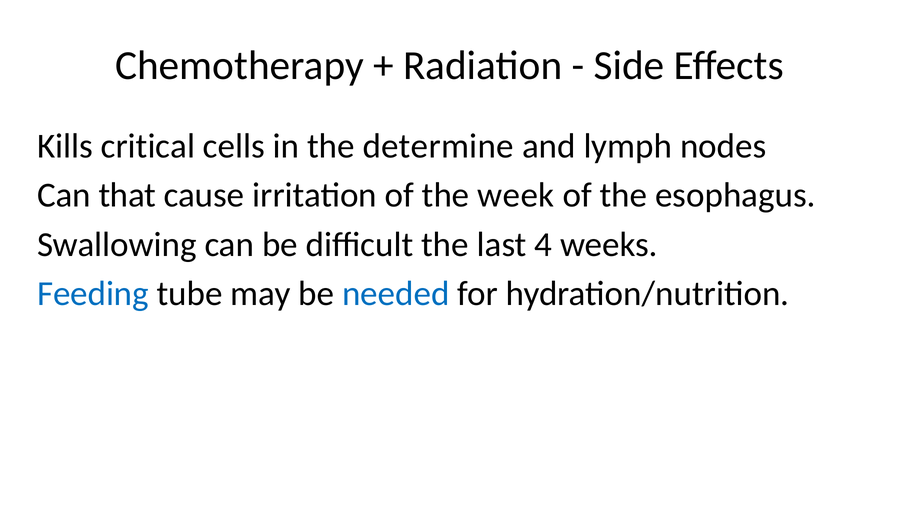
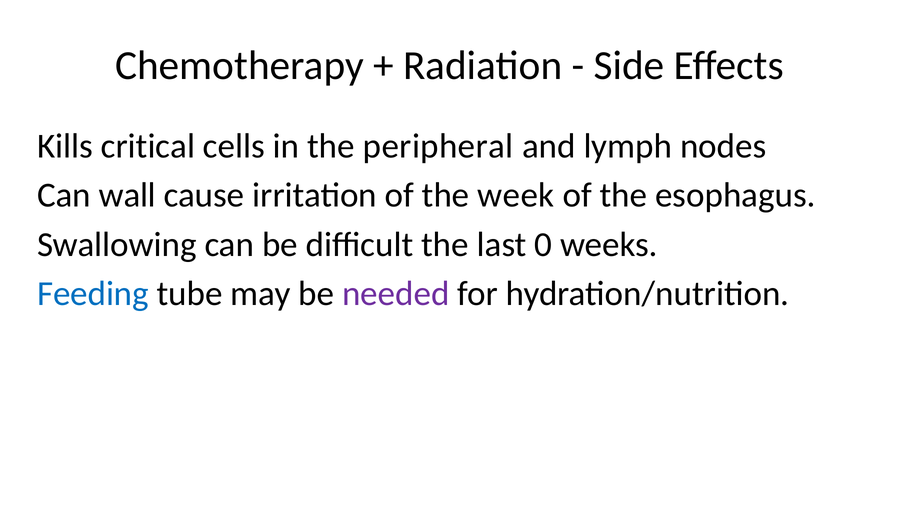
determine: determine -> peripheral (438, 146)
that: that -> wall (127, 196)
4: 4 -> 0 (543, 245)
needed colour: blue -> purple (396, 294)
